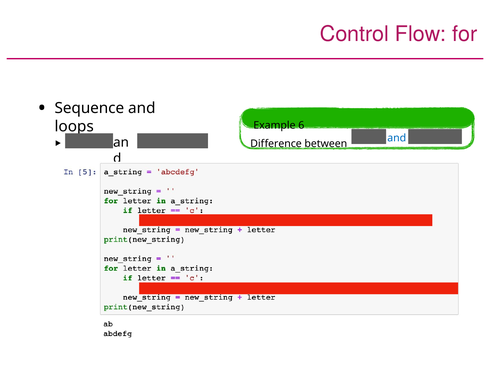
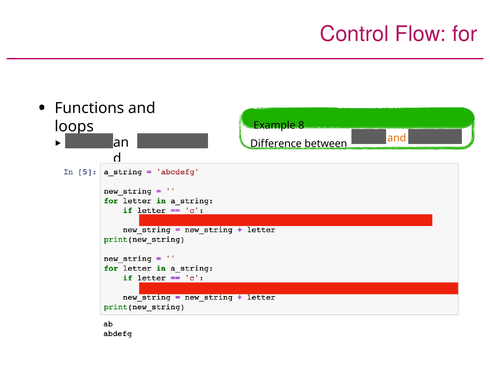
Sequence: Sequence -> Functions (89, 108)
6: 6 -> 8 (301, 125)
and colour: blue -> orange (397, 138)
